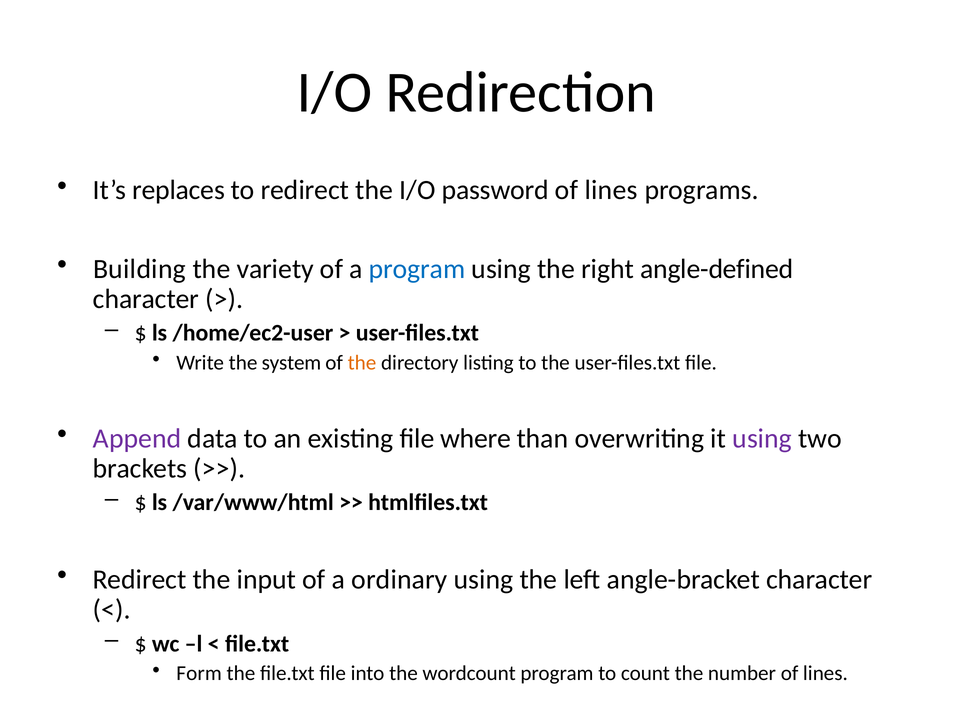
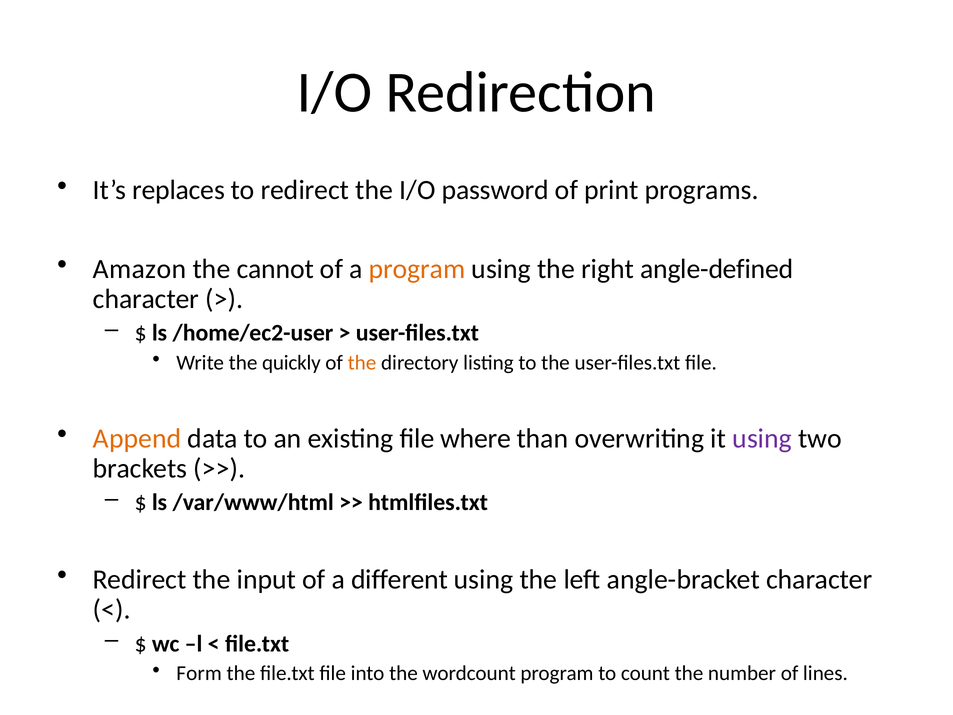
lines: lines -> print (611, 190)
Building: Building -> Amazon (140, 269)
variety: variety -> cannot (275, 269)
program colour: blue -> orange (417, 269)
system: system -> quickly (291, 362)
Append colour: purple -> orange (137, 438)
ordinary: ordinary -> different (400, 579)
